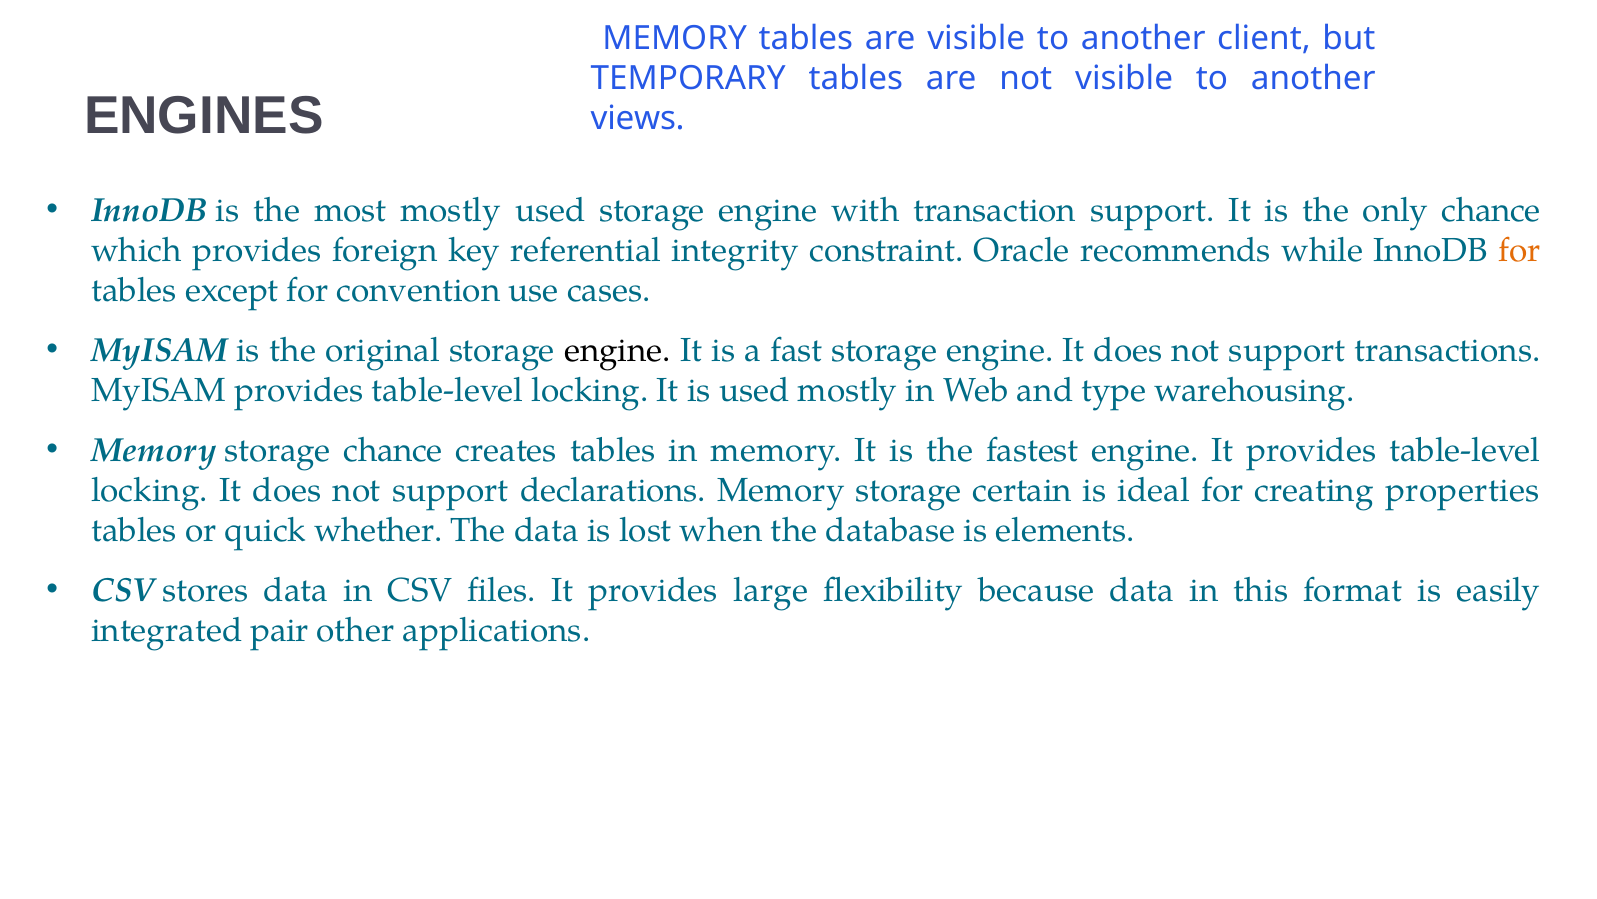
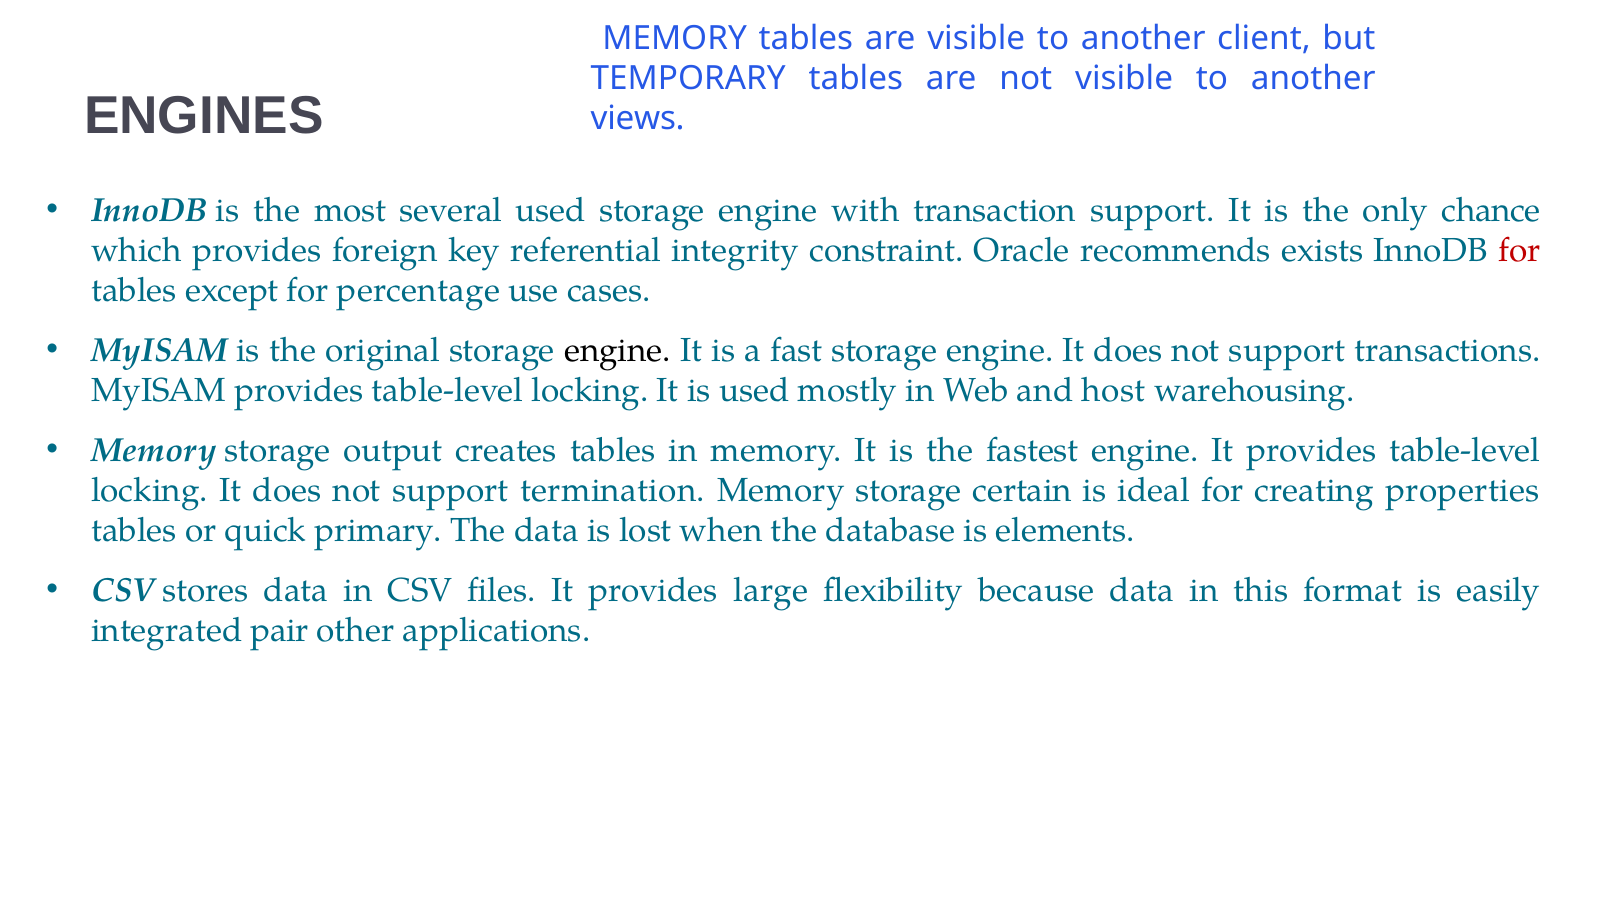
most mostly: mostly -> several (451, 210)
while: while -> exists (1322, 250)
for colour: orange -> red (1519, 250)
convention: convention -> percentage (418, 290)
type: type -> host (1114, 390)
storage chance: chance -> output (393, 450)
declarations: declarations -> termination (613, 490)
whether: whether -> primary (378, 530)
